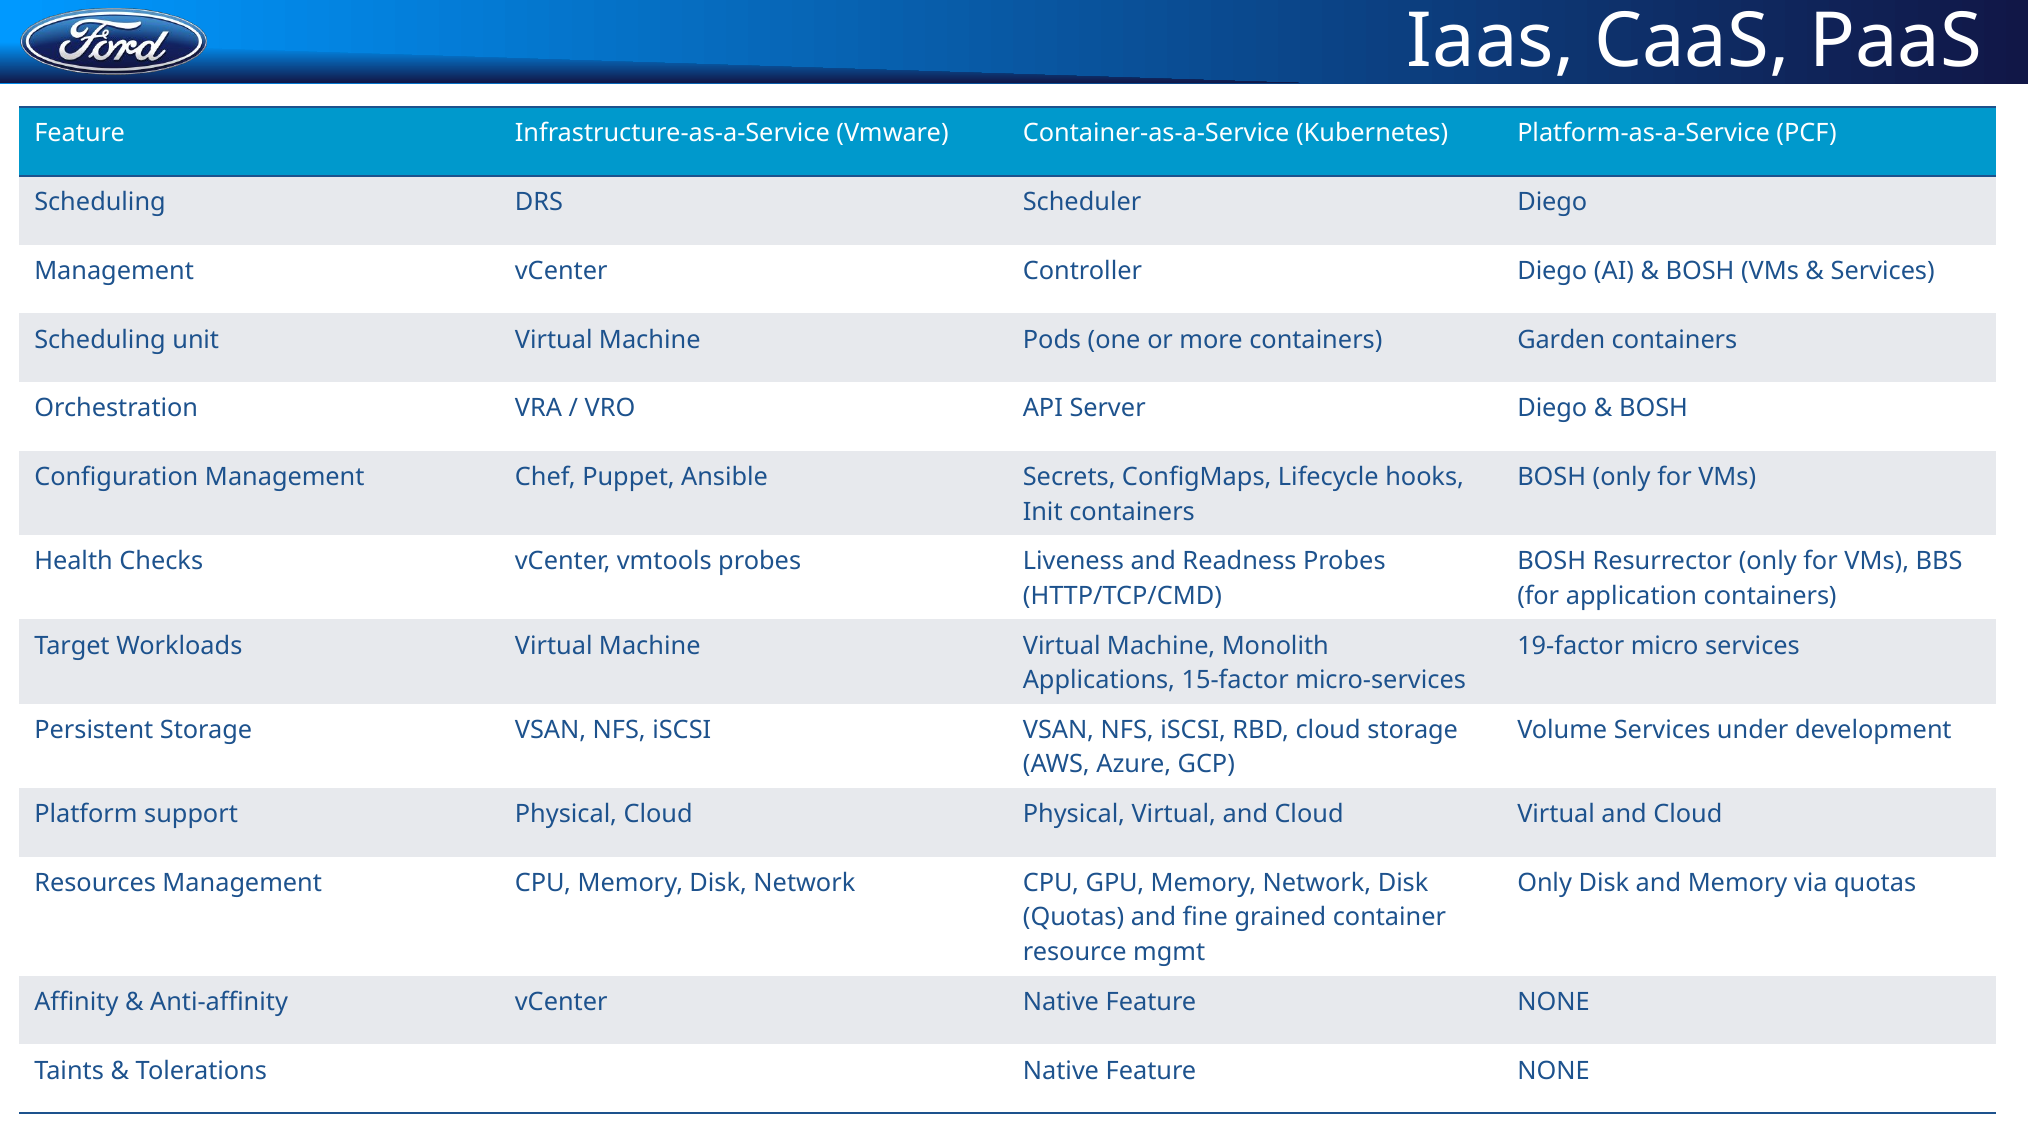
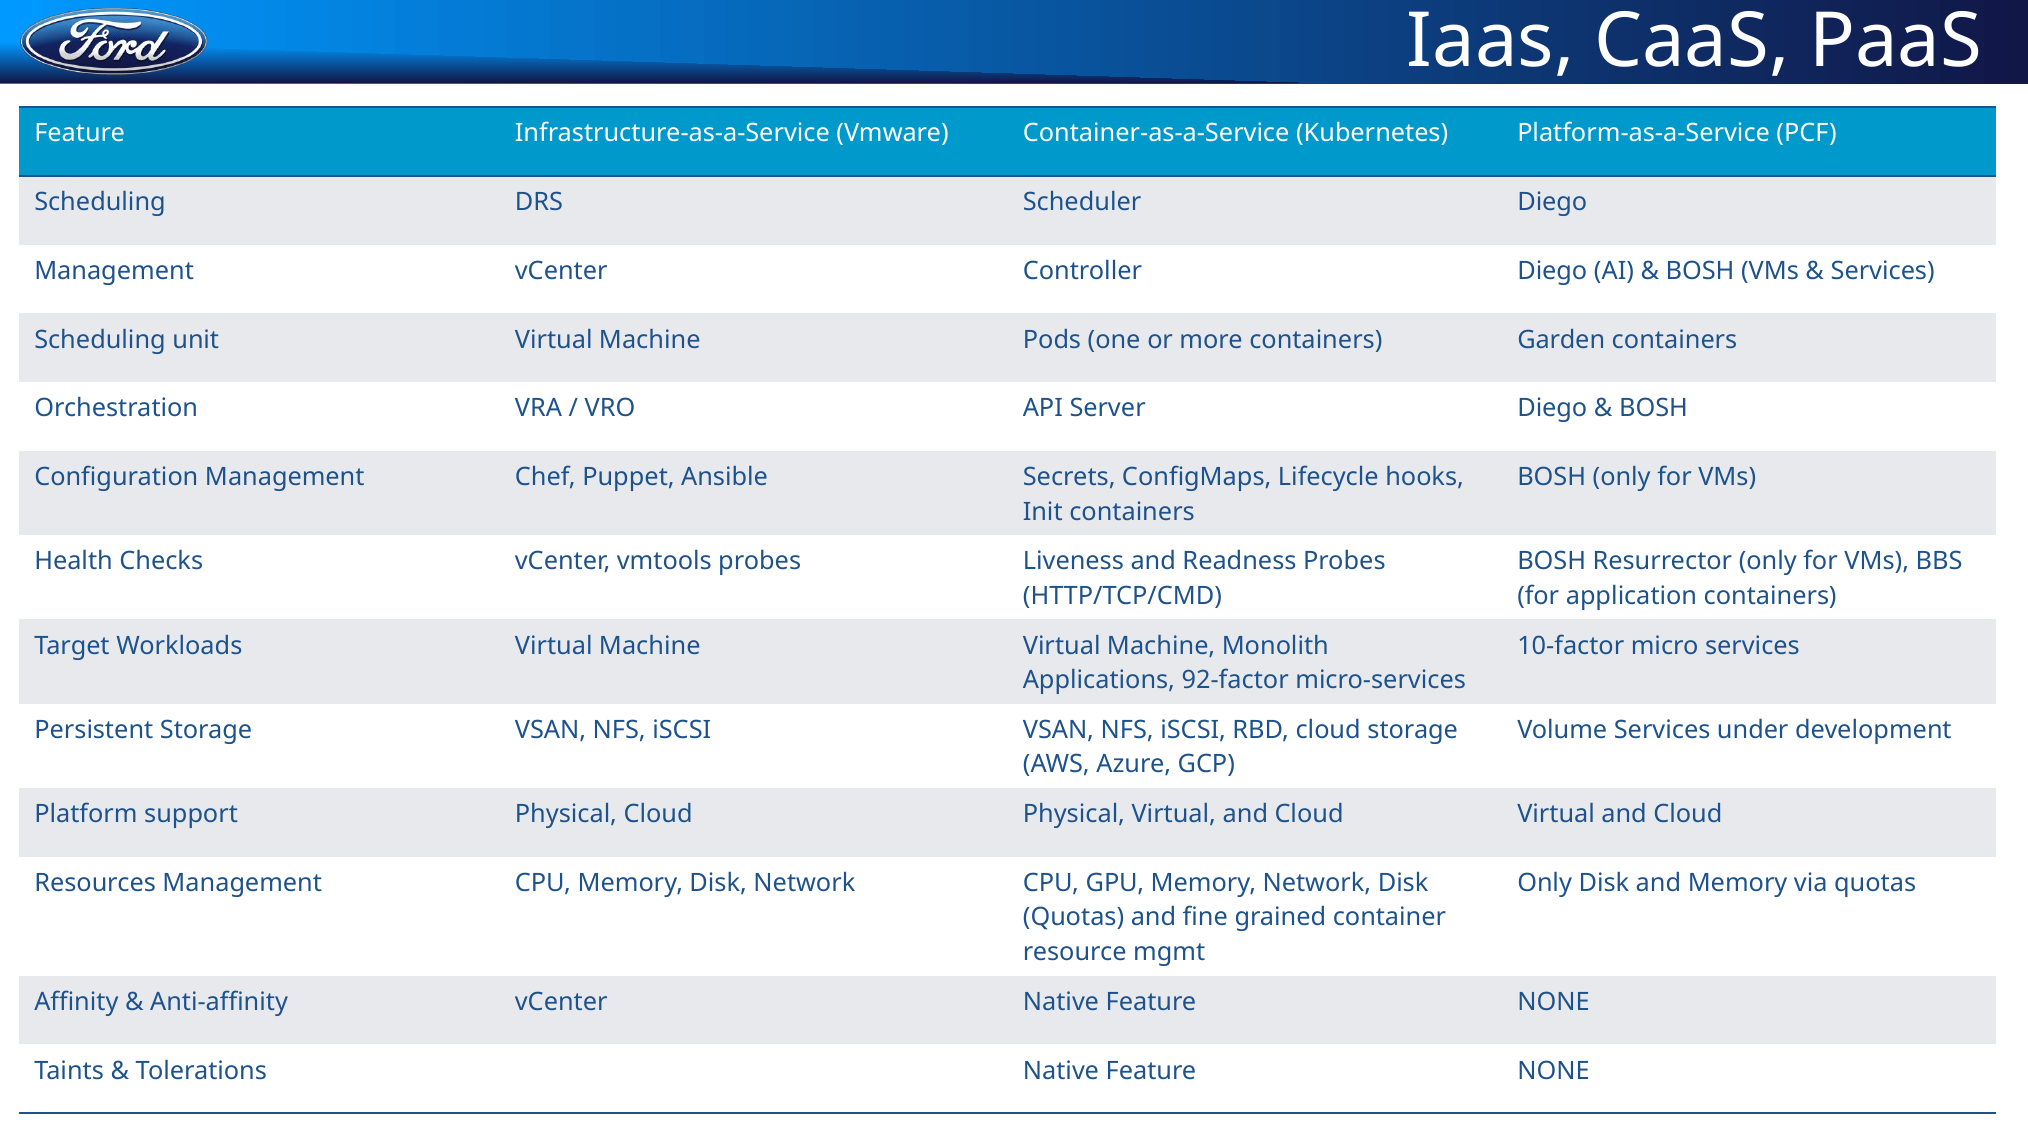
19-factor: 19-factor -> 10-factor (1571, 646)
15-factor: 15-factor -> 92-factor (1235, 680)
